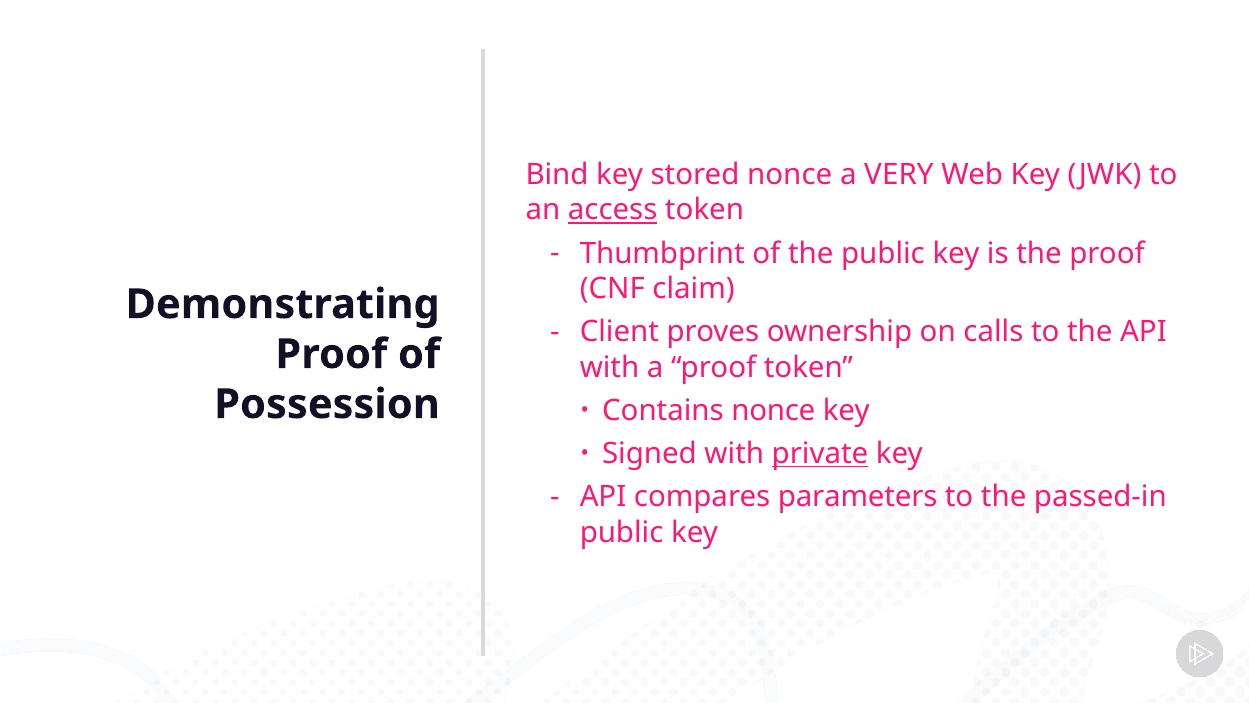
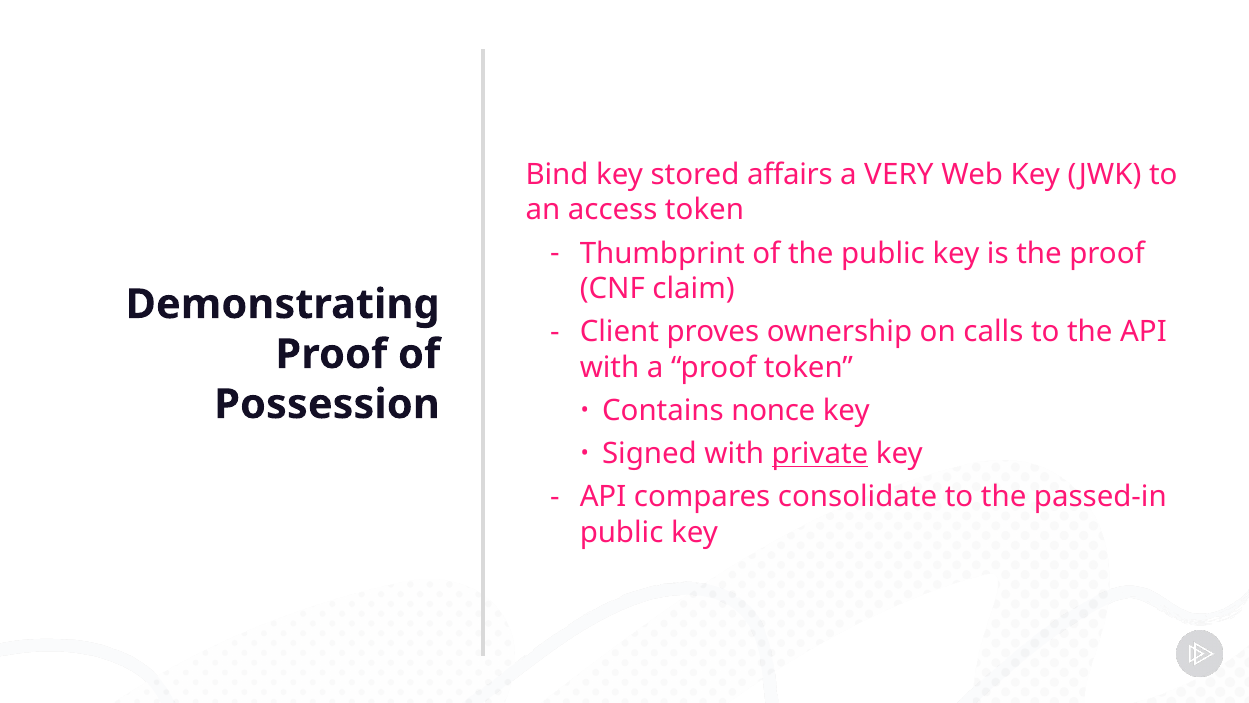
stored nonce: nonce -> affairs (790, 175)
access underline: present -> none (613, 210)
parameters: parameters -> consolidate (858, 497)
